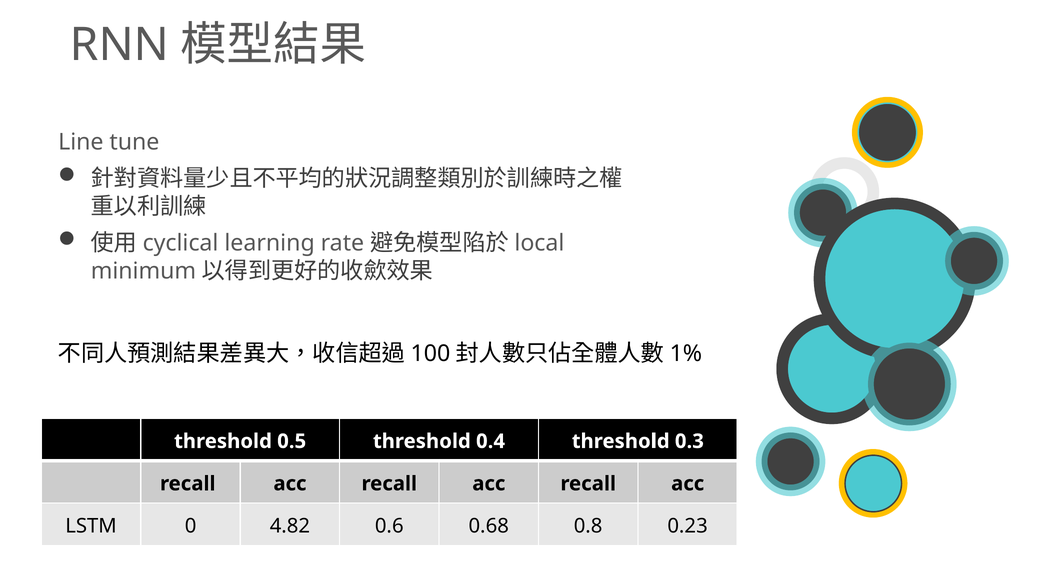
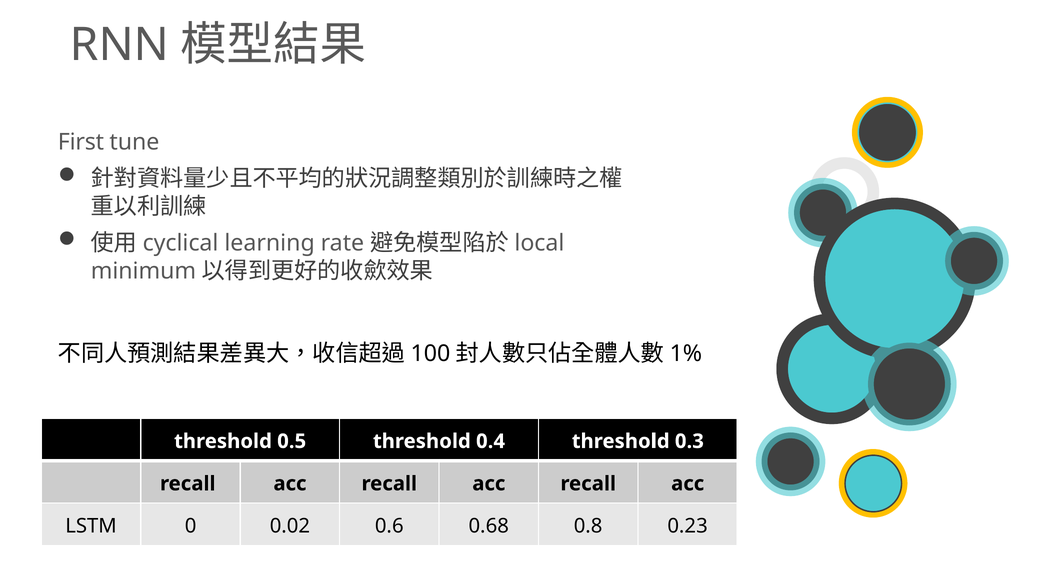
Line: Line -> First (81, 142)
4.82: 4.82 -> 0.02 (290, 526)
